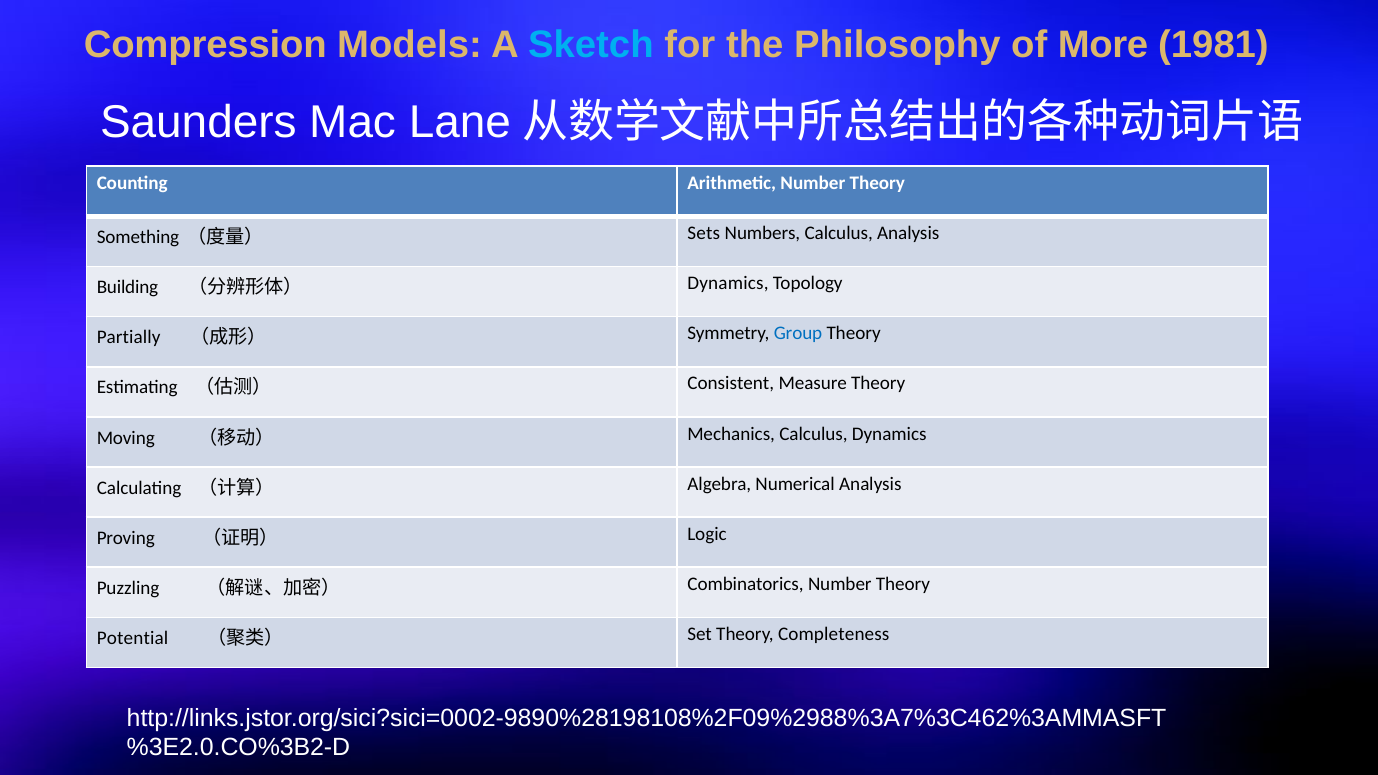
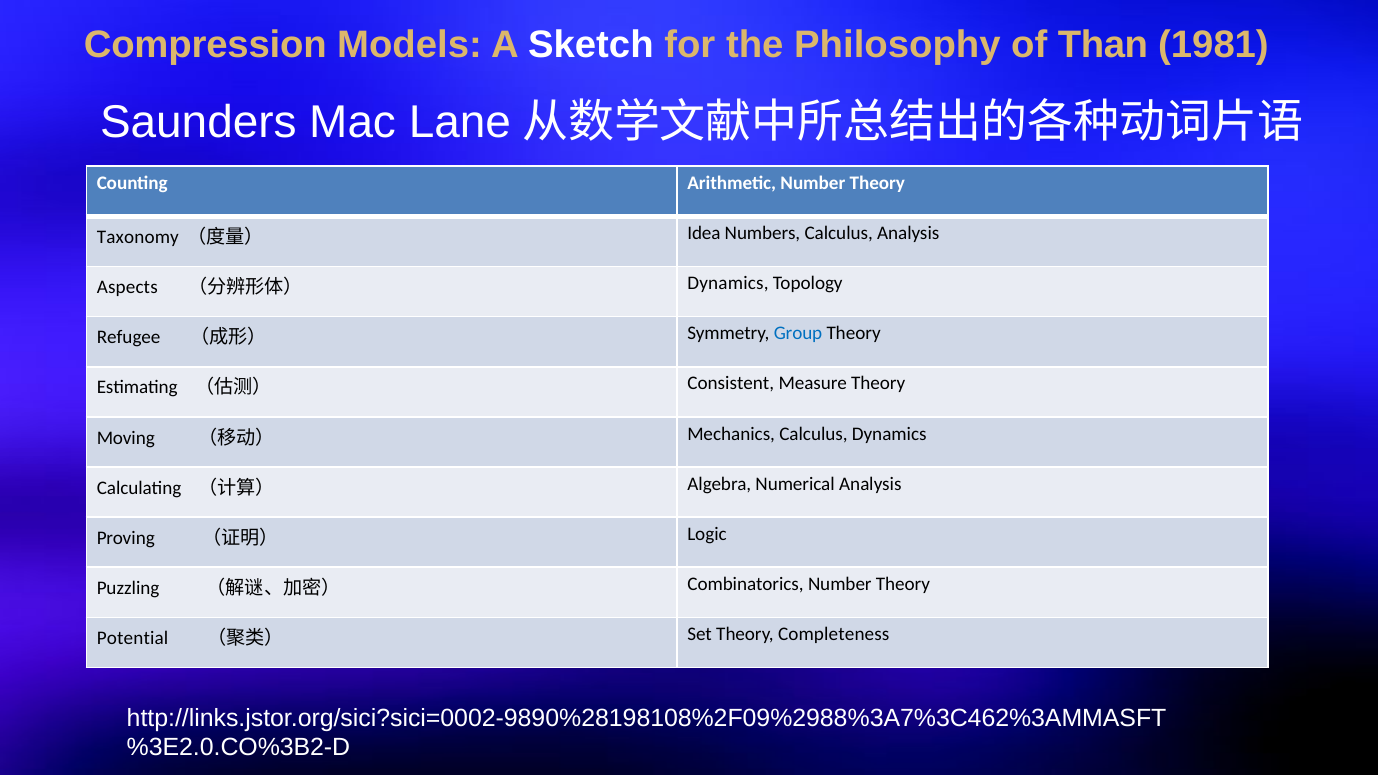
Sketch colour: light blue -> white (591, 44)
More: More -> Than (1103, 44)
Something: Something -> Taxonomy (138, 237)
Sets: Sets -> Idea (704, 233)
Building: Building -> Aspects (127, 287)
Partially: Partially -> Refugee (129, 338)
